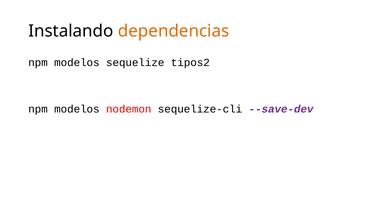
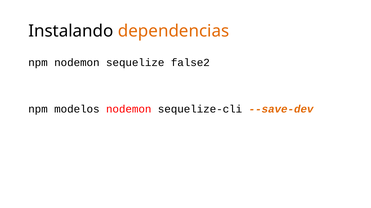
modelos: modelos -> nodemon (77, 63)
tipos2: tipos2 -> false2 (190, 63)
--save-dev colour: purple -> orange (281, 109)
